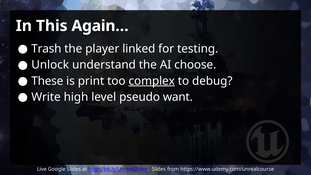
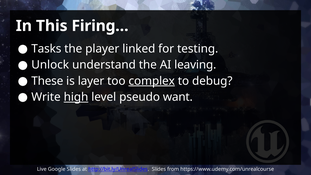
Again…: Again… -> Firing… (100, 26)
Trash: Trash -> Tasks (46, 49)
choose: choose -> leaving (195, 65)
print: print -> layer (91, 81)
high underline: none -> present (76, 97)
